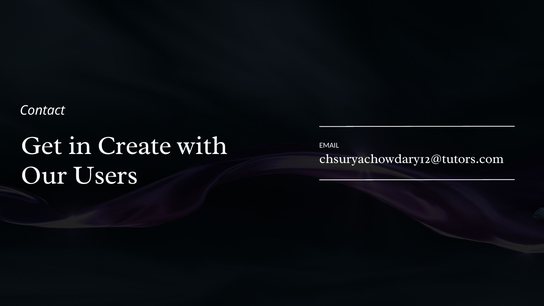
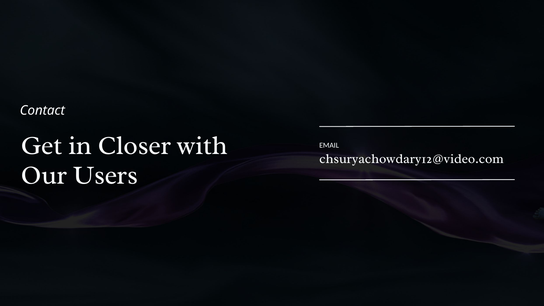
Create: Create -> Closer (135, 146)
chsuryachowdary12@tutors.com: chsuryachowdary12@tutors.com -> chsuryachowdary12@video.com (411, 159)
